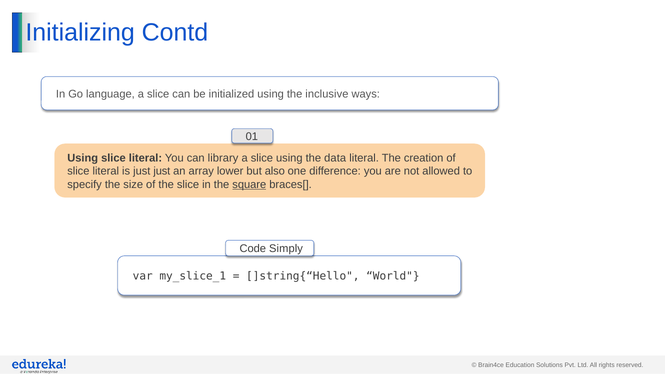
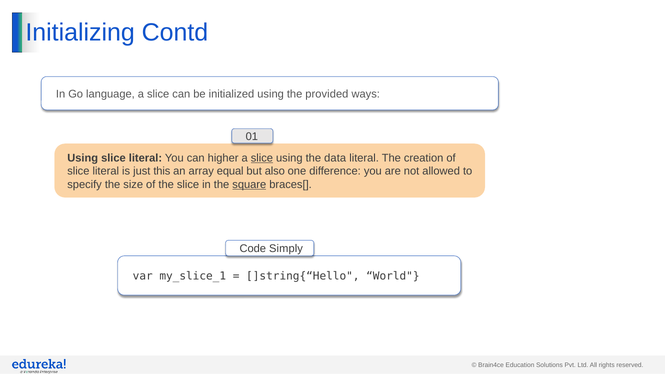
inclusive: inclusive -> provided (327, 94)
library: library -> higher (223, 158)
slice underline: none -> present (262, 158)
just just: just -> this (162, 171)
lower: lower -> equal (230, 171)
